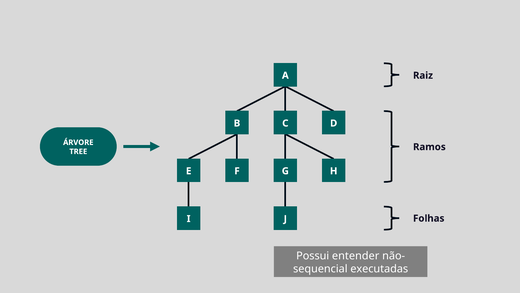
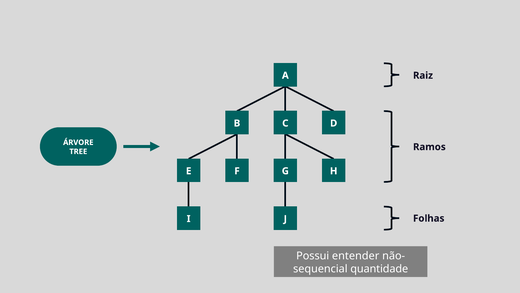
executadas: executadas -> quantidade (379, 268)
